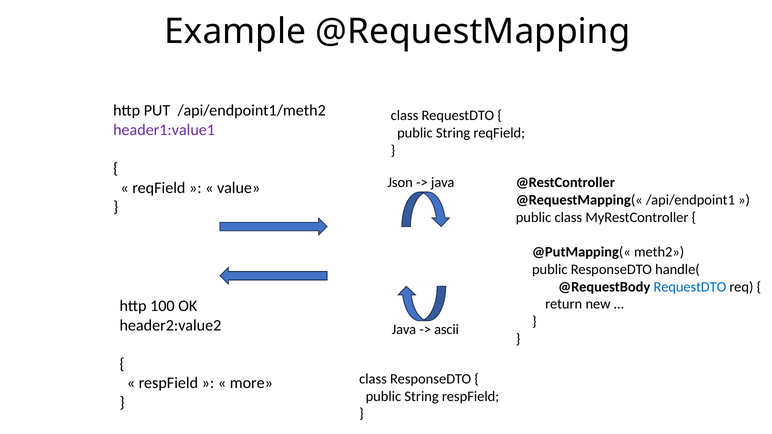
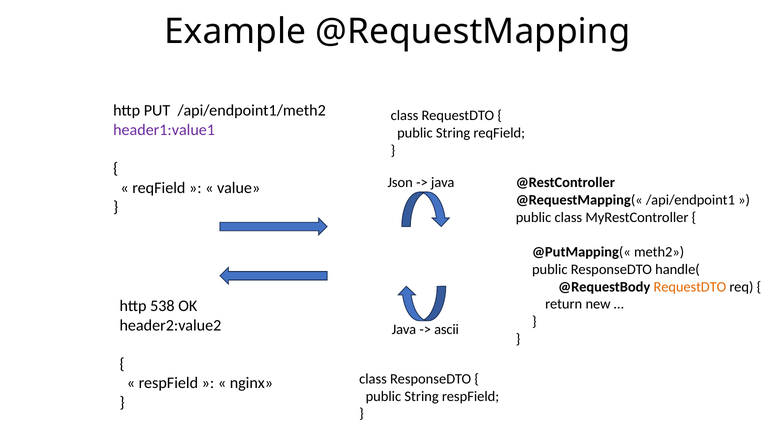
RequestDTO colour: blue -> orange (690, 287)
100: 100 -> 538 (162, 306)
more: more -> nginx (251, 383)
